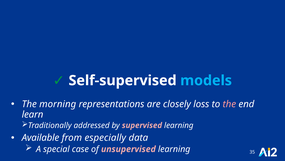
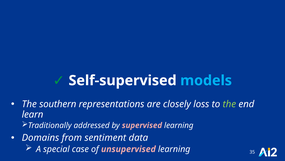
morning: morning -> southern (58, 104)
the colour: pink -> light green (229, 104)
Available: Available -> Domains (40, 137)
especially: especially -> sentiment (105, 137)
